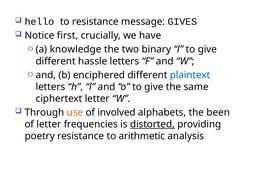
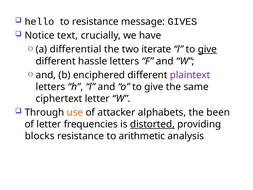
first: first -> text (68, 35)
knowledge: knowledge -> differential (76, 49)
binary: binary -> iterate (156, 49)
give underline: none -> present (207, 49)
plaintext colour: blue -> purple (190, 75)
involved: involved -> attacker (116, 112)
poetry: poetry -> blocks (40, 136)
